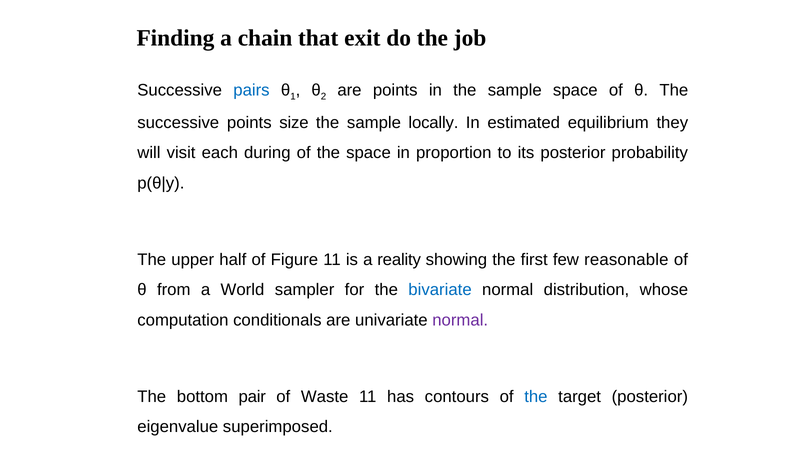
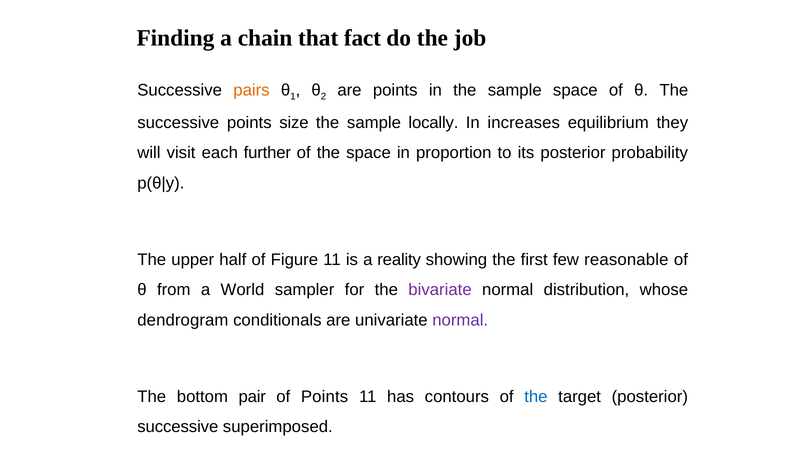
exit: exit -> fact (362, 38)
pairs colour: blue -> orange (251, 90)
estimated: estimated -> increases (524, 123)
during: during -> further (267, 153)
bivariate colour: blue -> purple (440, 290)
computation: computation -> dendrogram (183, 320)
of Waste: Waste -> Points (325, 397)
eigenvalue: eigenvalue -> successive (178, 428)
